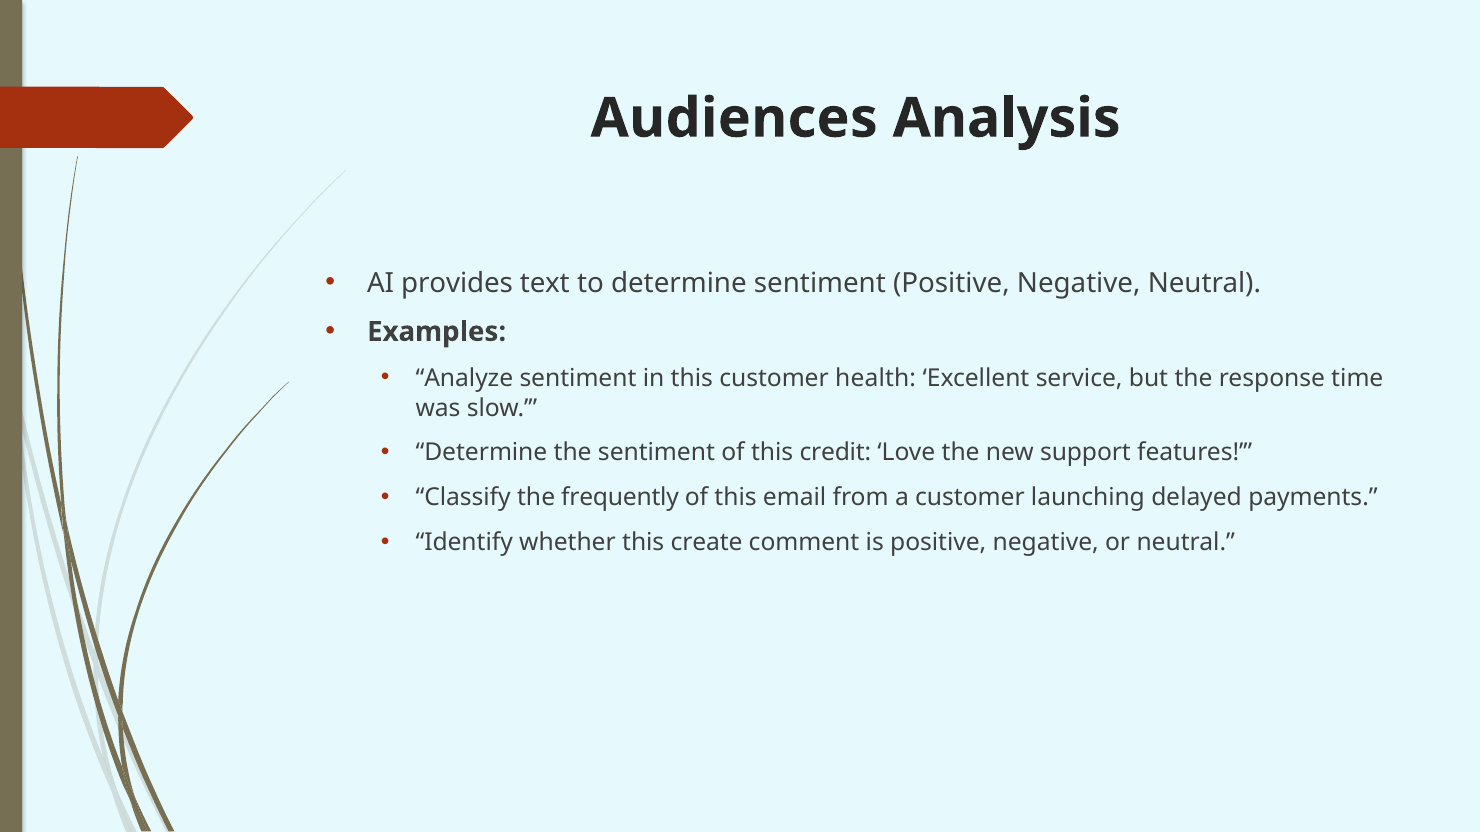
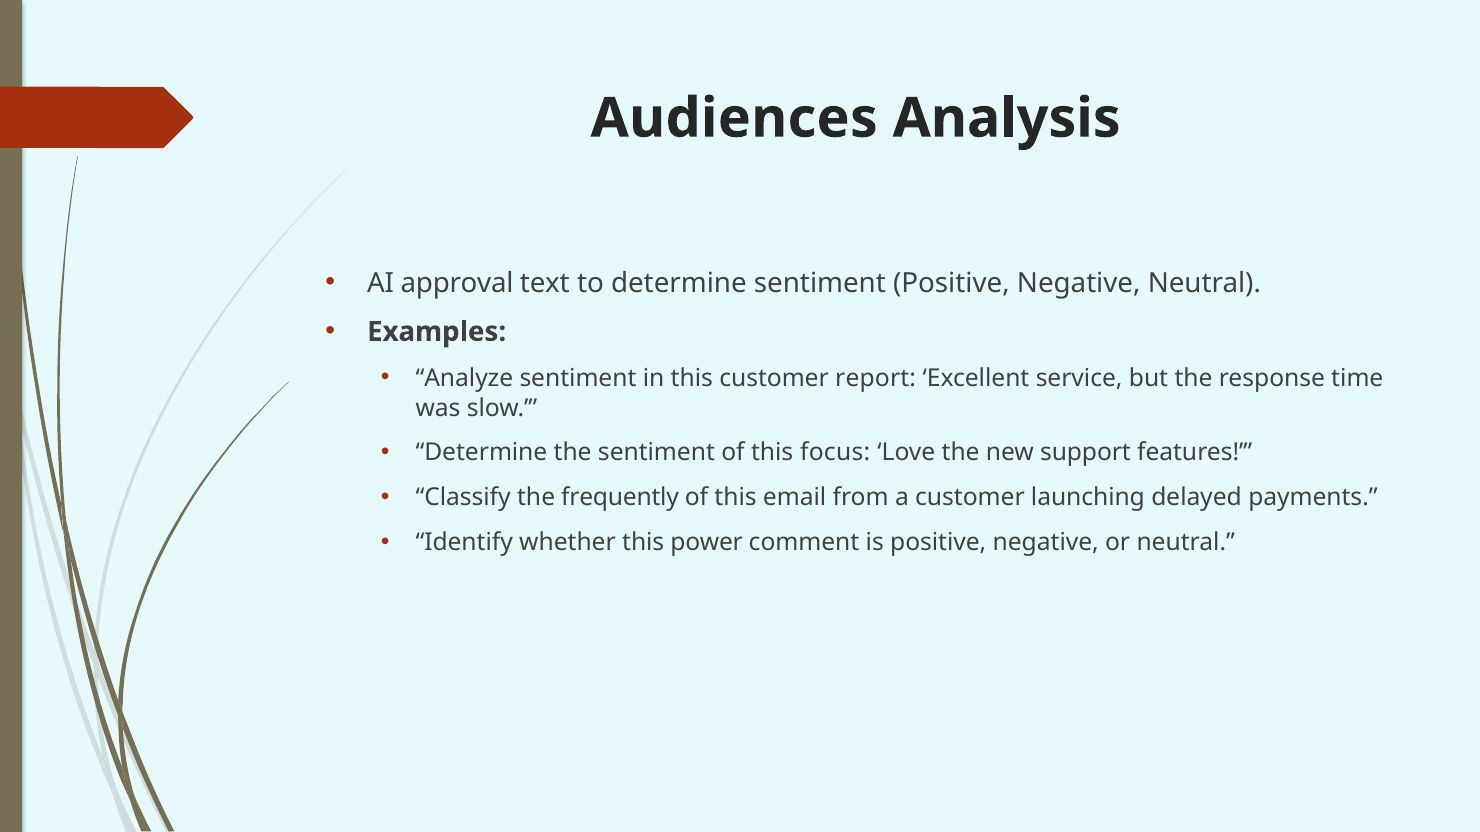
provides: provides -> approval (457, 283)
health: health -> report (876, 379)
credit: credit -> focus (835, 453)
create: create -> power (707, 543)
